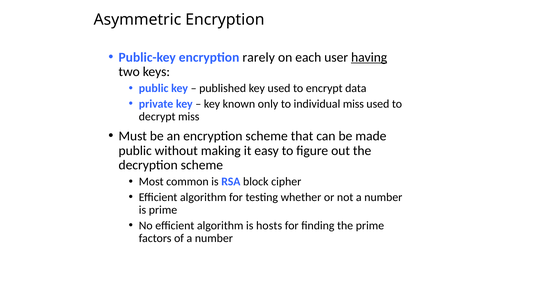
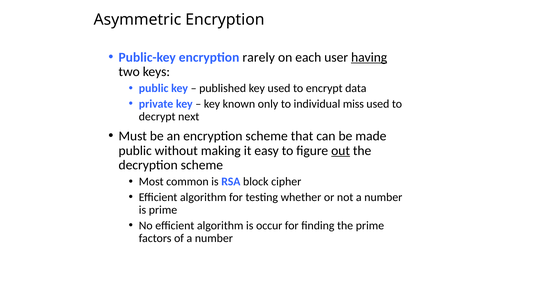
decrypt miss: miss -> next (189, 117)
out underline: none -> present (341, 150)
hosts: hosts -> occur (269, 225)
